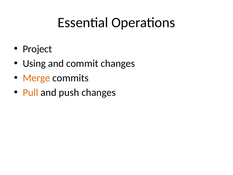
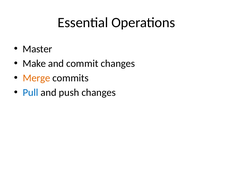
Project: Project -> Master (37, 49)
Using: Using -> Make (34, 63)
Pull colour: orange -> blue (30, 92)
